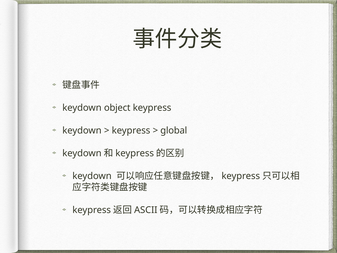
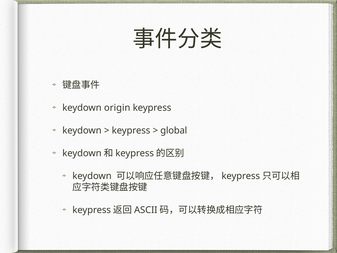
object: object -> origin (117, 108)
